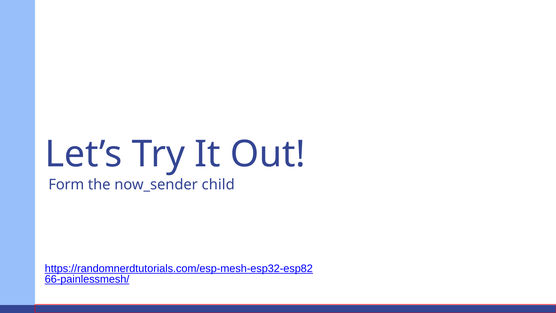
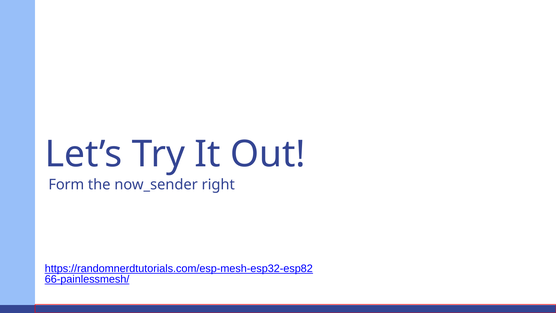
child: child -> right (218, 184)
